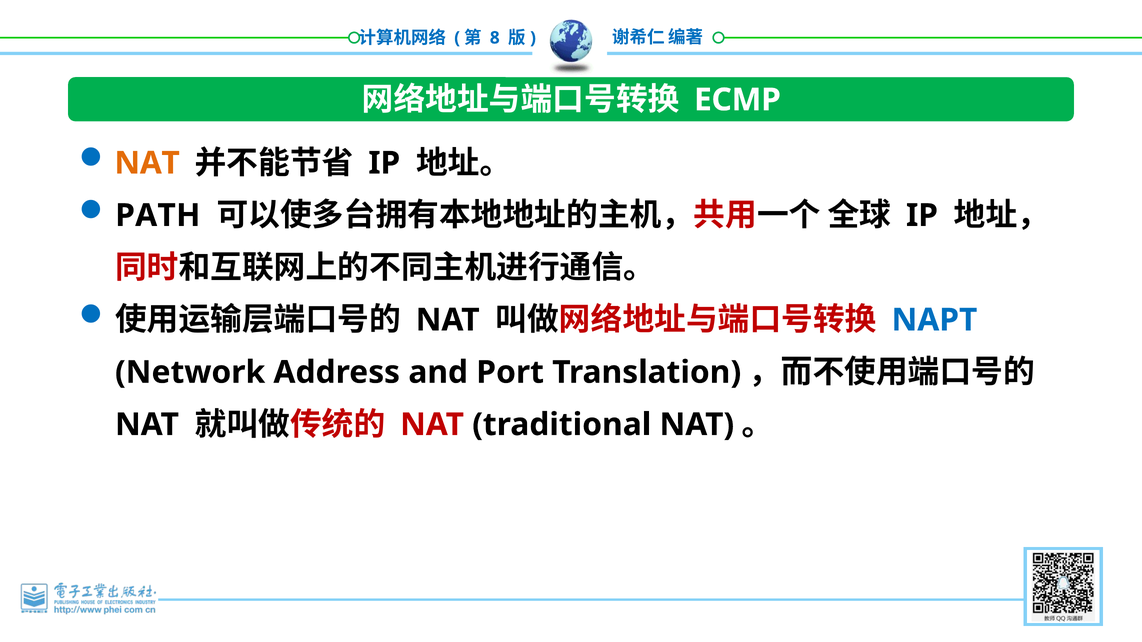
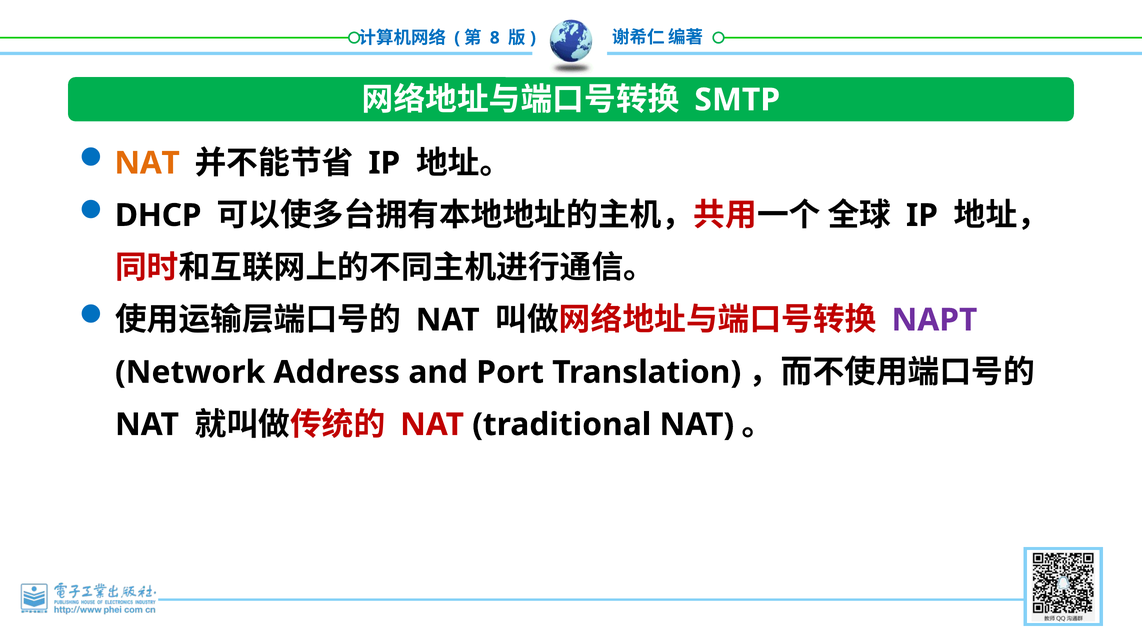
ECMP: ECMP -> SMTP (737, 100)
PATH: PATH -> DHCP (158, 216)
NAPT colour: blue -> purple (934, 320)
